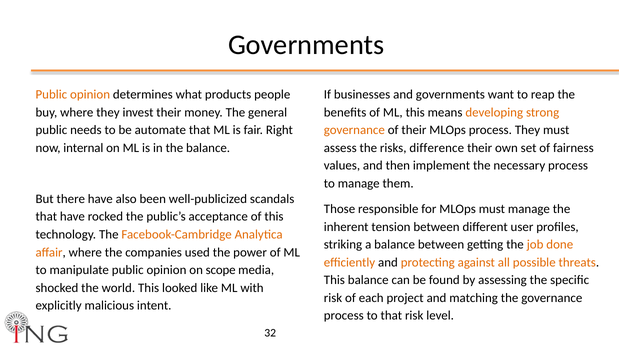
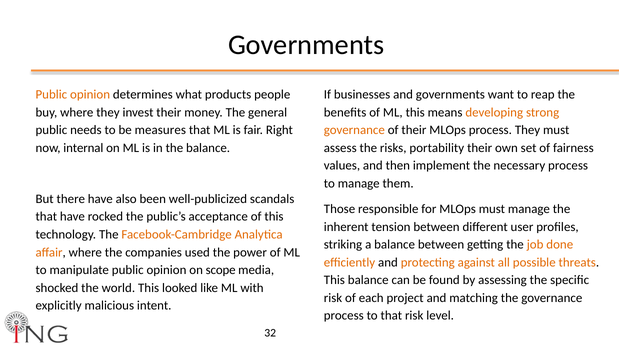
automate: automate -> measures (160, 130)
difference: difference -> portability (437, 148)
